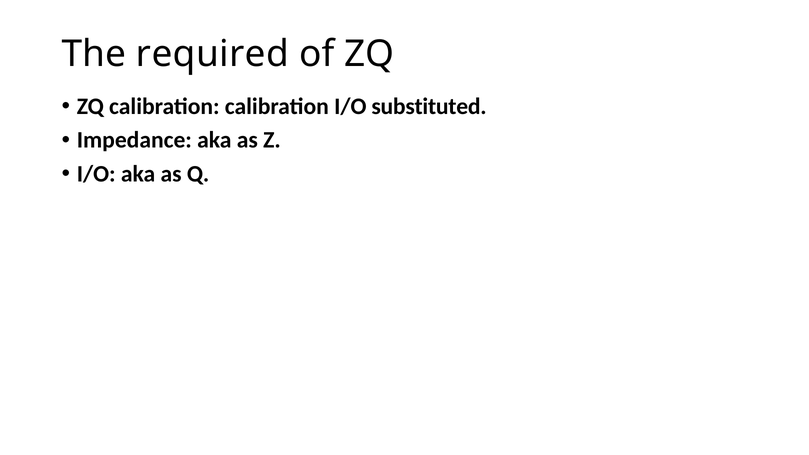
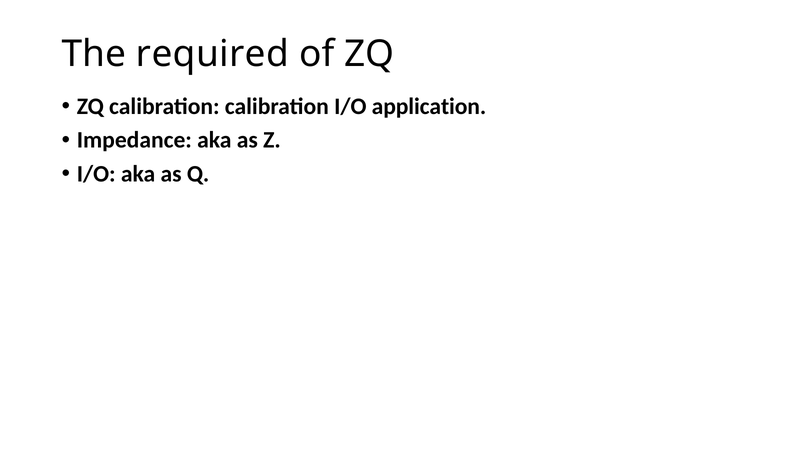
substituted: substituted -> application (429, 106)
